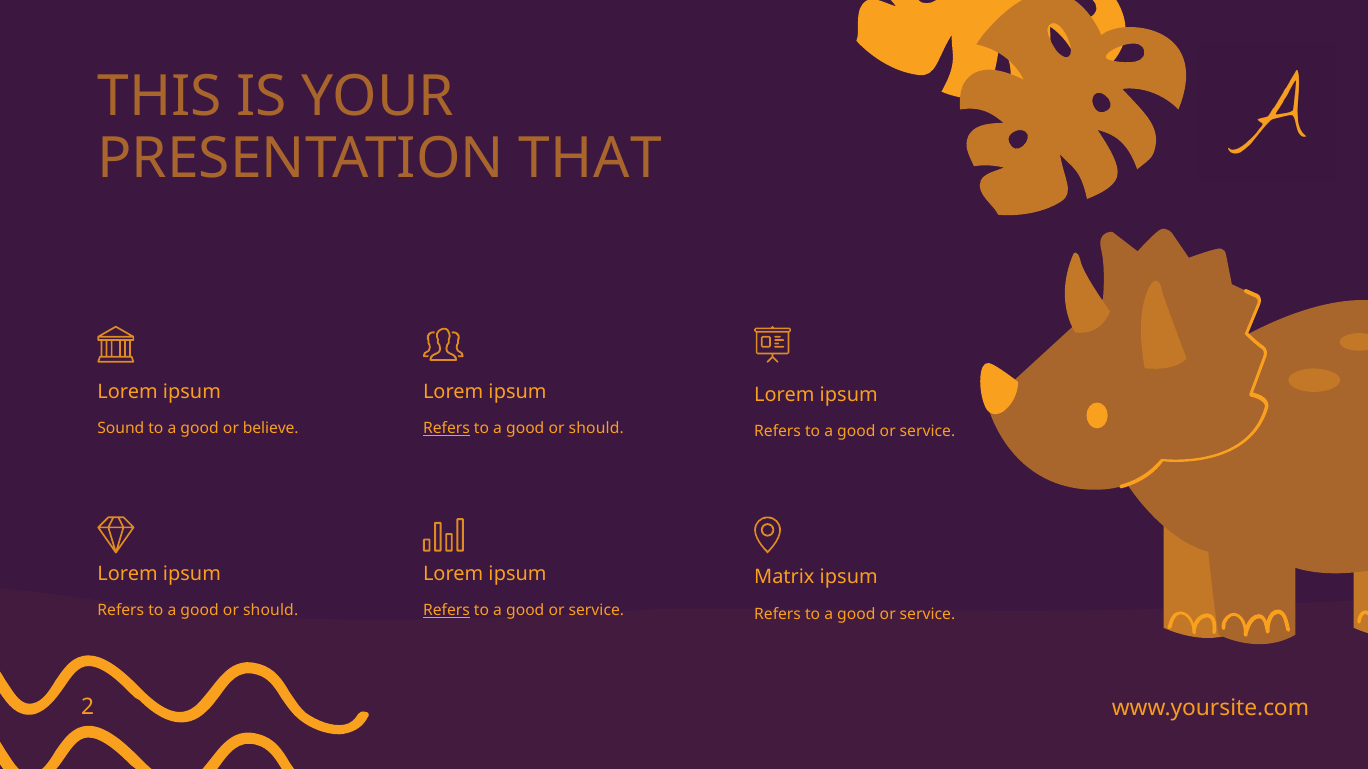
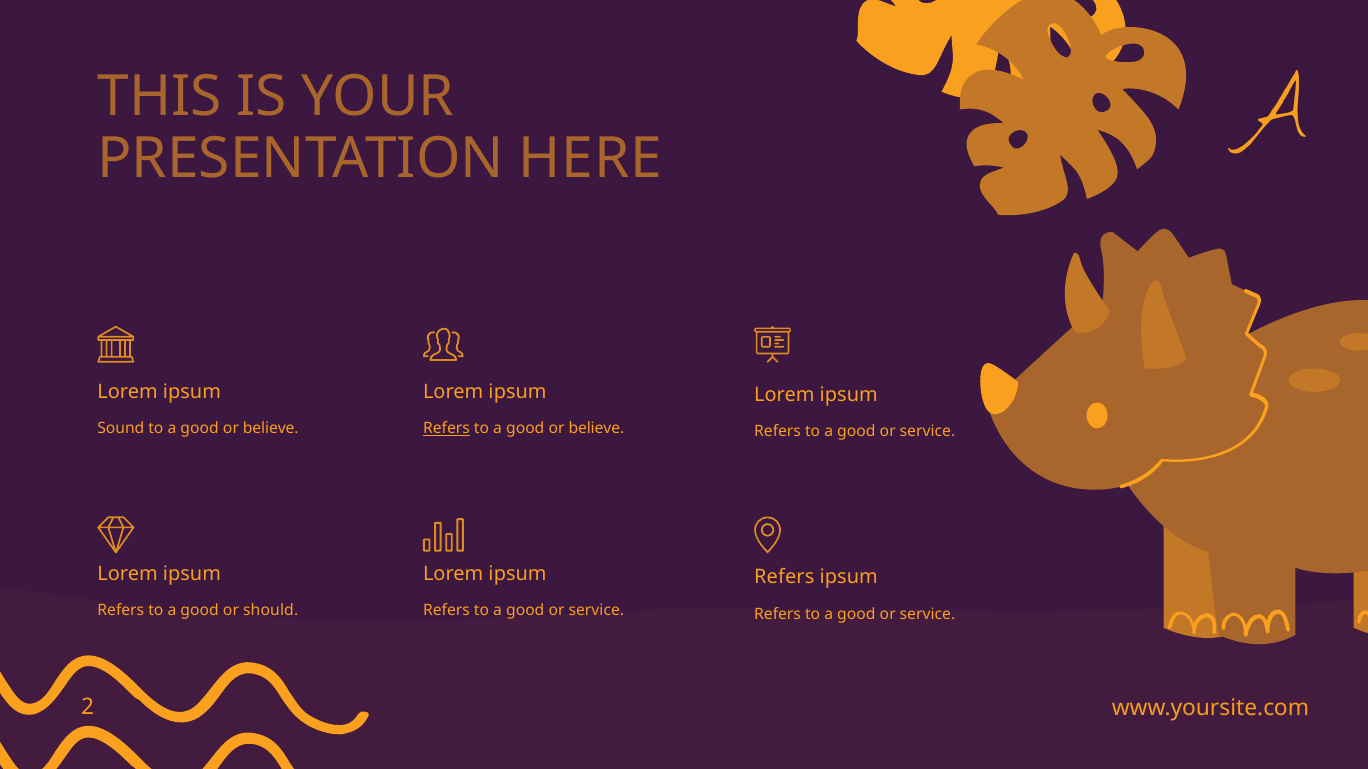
THAT: THAT -> HERE (590, 158)
should: should -> believe (596, 429)
Matrix: Matrix -> Refers (784, 578)
Refers underline: present -> none (446, 611)
